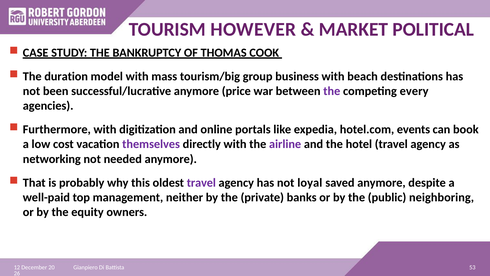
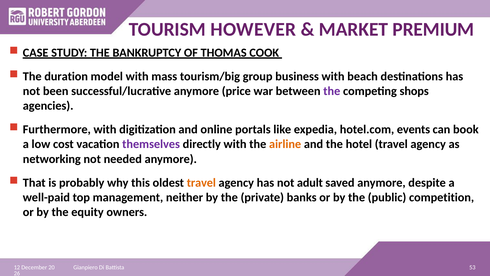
POLITICAL: POLITICAL -> PREMIUM (433, 29)
every: every -> shops (414, 91)
airline colour: purple -> orange (285, 144)
travel colour: purple -> orange (201, 182)
loyal: loyal -> adult (310, 182)
neighboring: neighboring -> competition (442, 197)
